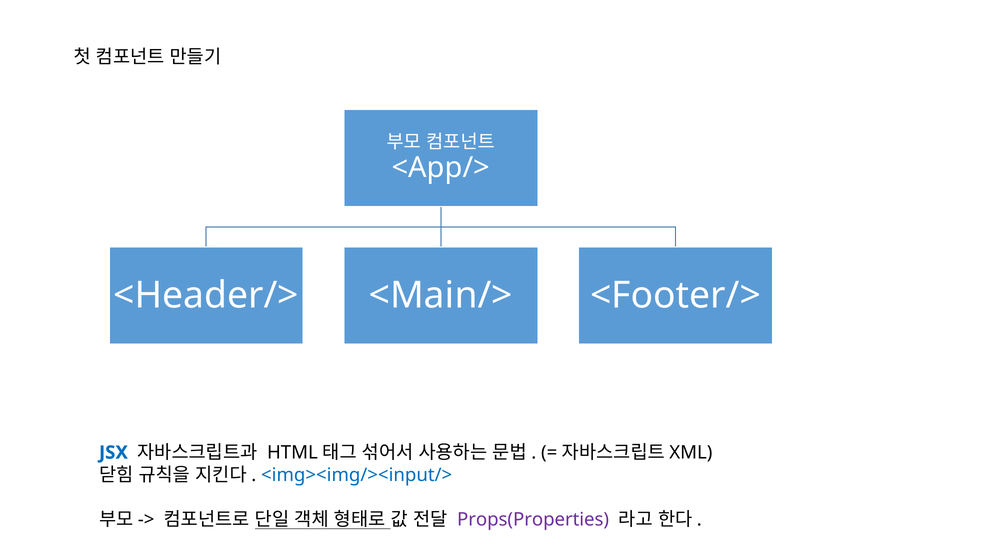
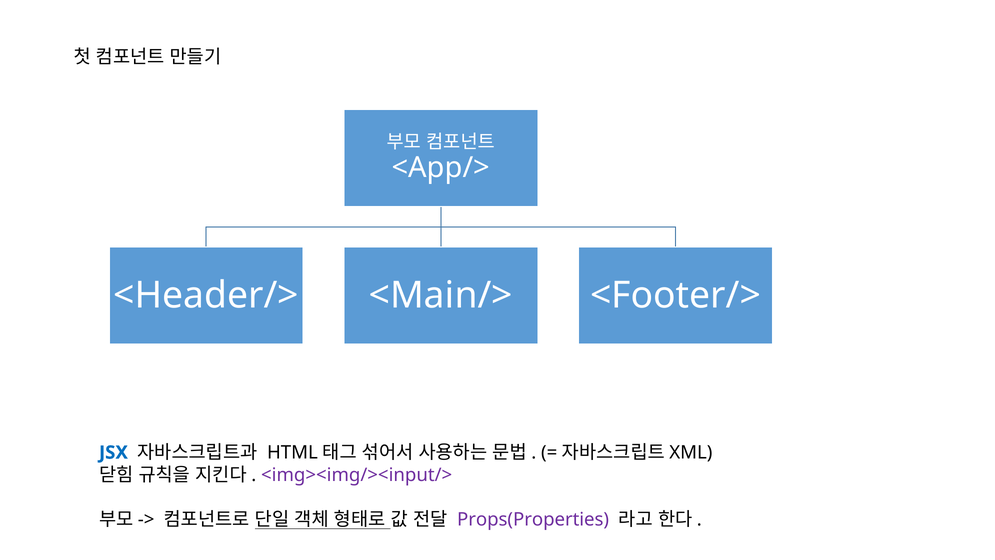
<img><img/><input/> colour: blue -> purple (357, 475)
